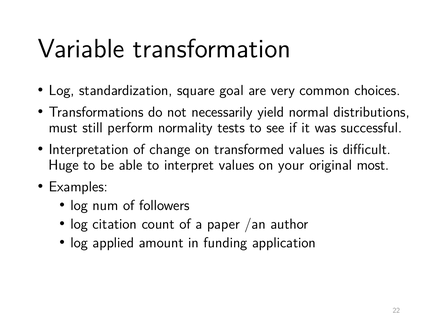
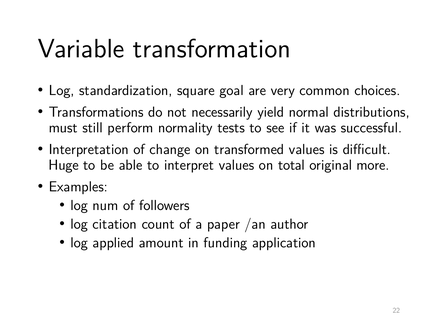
your: your -> total (292, 165)
most: most -> more (373, 165)
